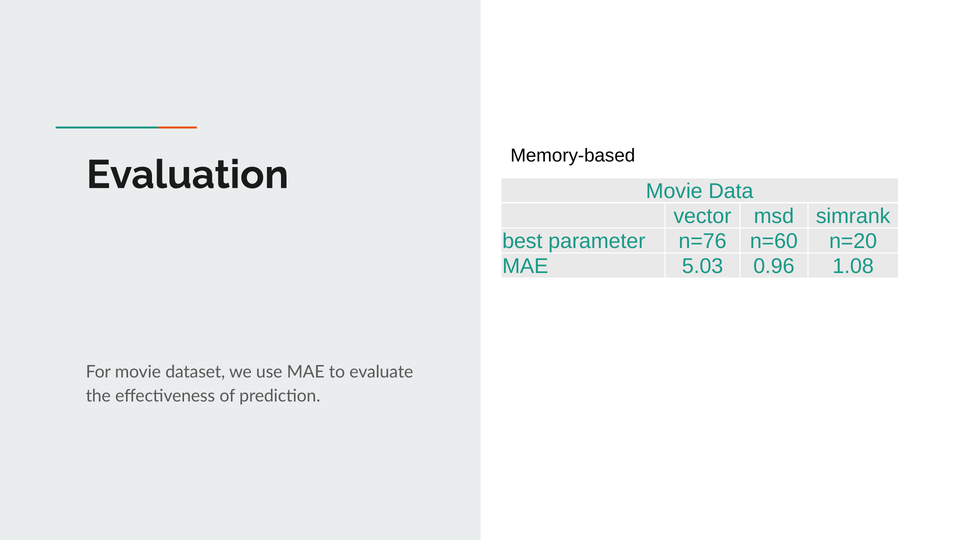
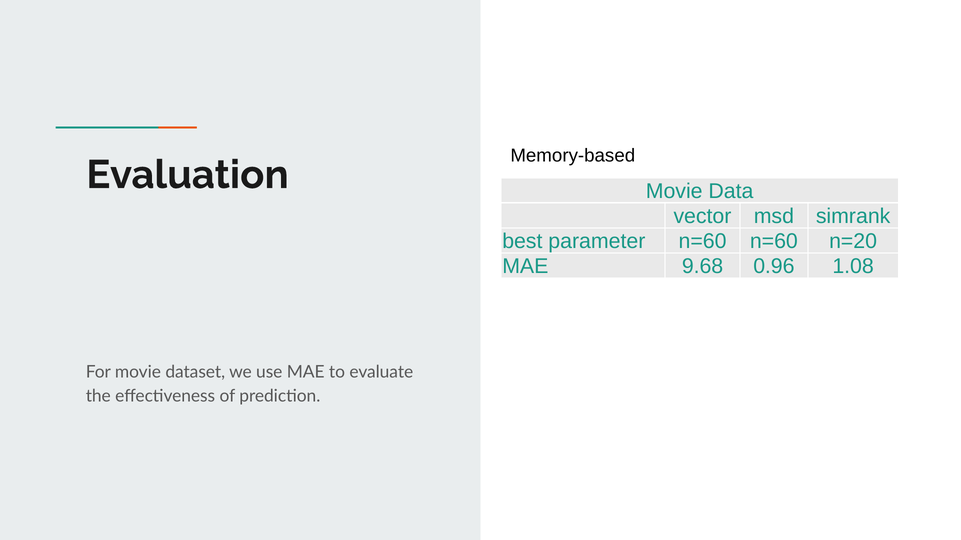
parameter n=76: n=76 -> n=60 (703, 242)
5.03: 5.03 -> 9.68 (703, 267)
